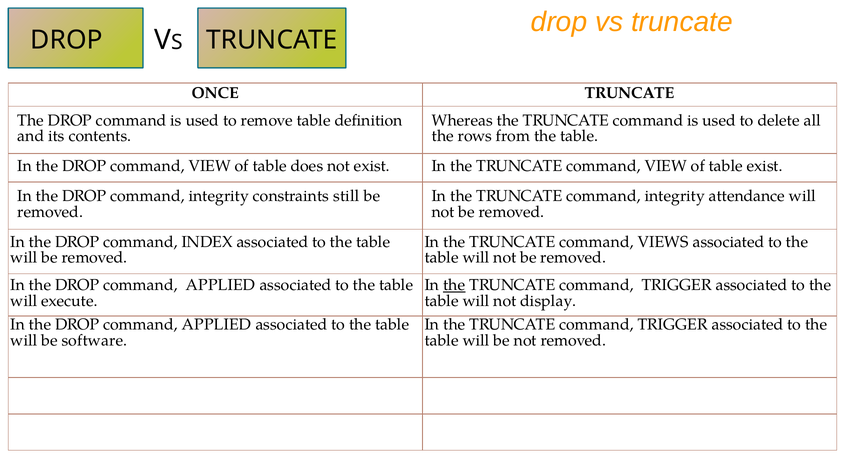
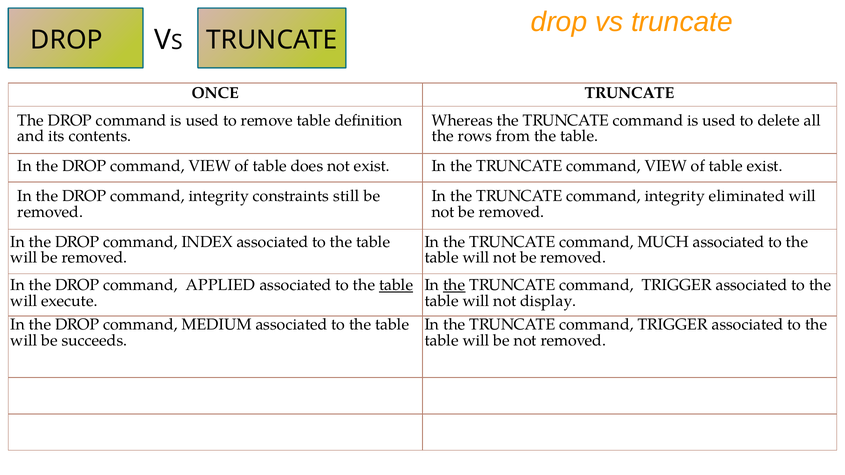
attendance: attendance -> eliminated (747, 196)
VIEWS: VIEWS -> MUCH (663, 242)
table underline: none -> present (396, 285)
APPLIED: APPLIED -> MEDIUM (217, 325)
software: software -> succeeds (94, 341)
